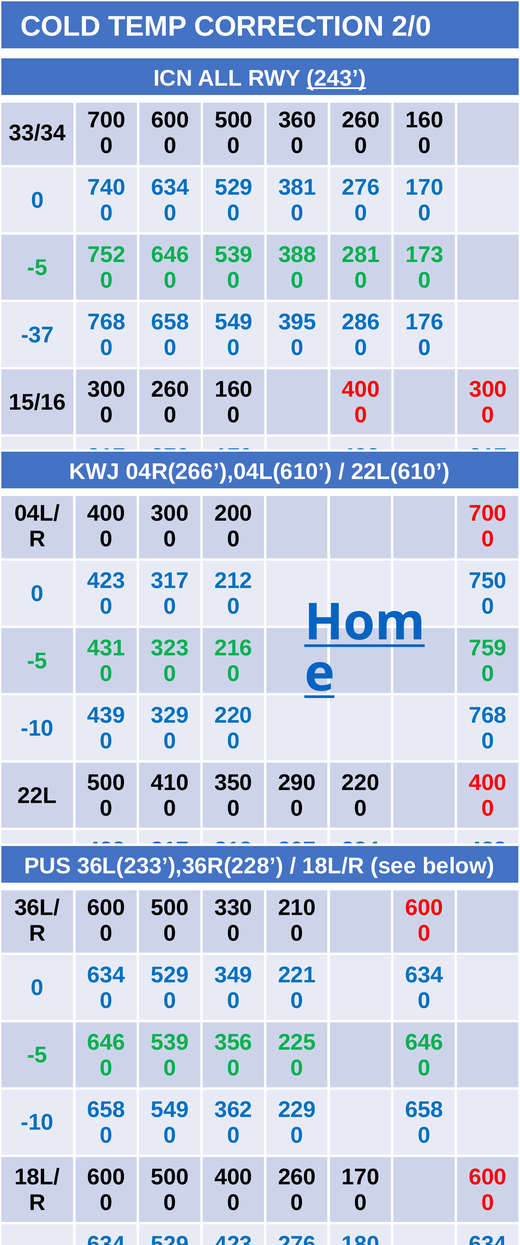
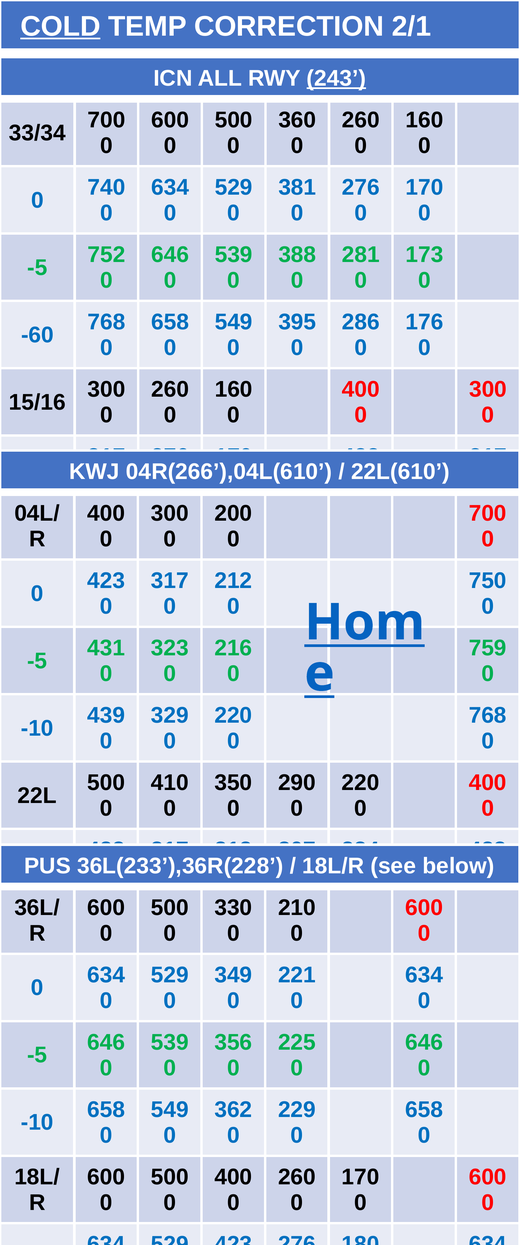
COLD underline: none -> present (60, 26)
2/0: 2/0 -> 2/1 (411, 26)
-37: -37 -> -60 (37, 335)
